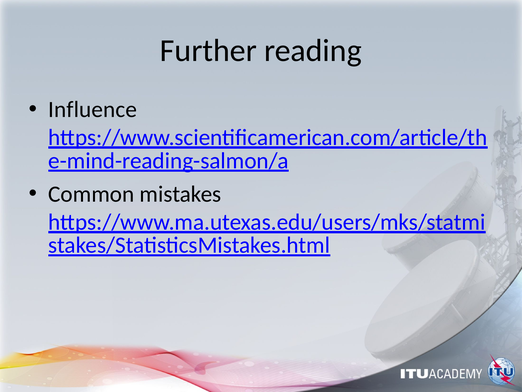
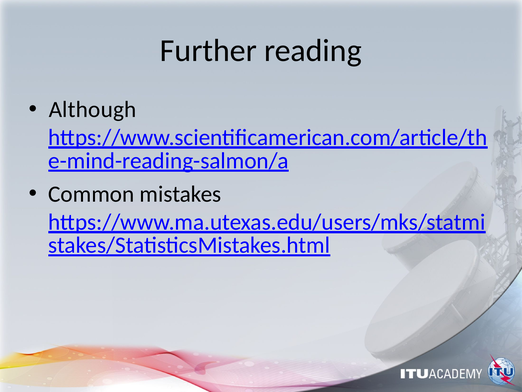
Influence: Influence -> Although (93, 109)
